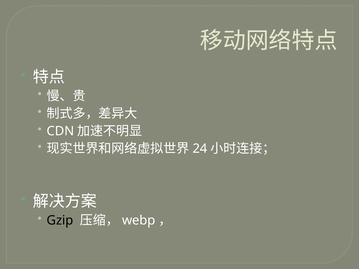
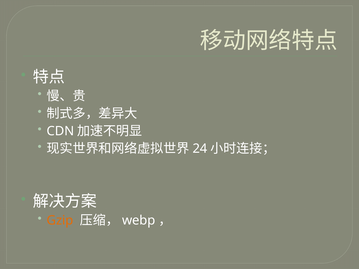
Gzip colour: black -> orange (60, 221)
